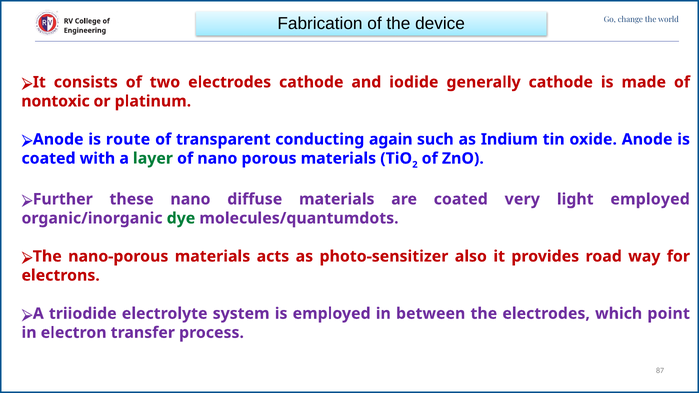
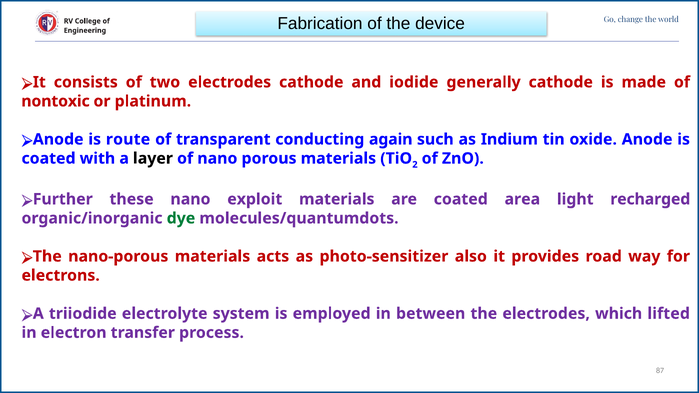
layer colour: green -> black (153, 158)
diffuse: diffuse -> exploit (255, 199)
very: very -> area (522, 199)
light employed: employed -> recharged (650, 199)
point: point -> lifted (669, 314)
